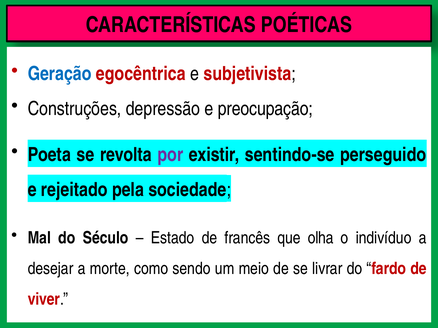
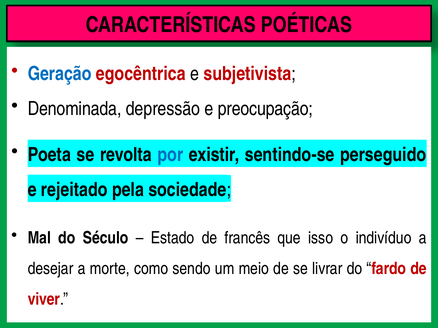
Construções: Construções -> Denominada (75, 109)
por colour: purple -> blue (170, 155)
olha: olha -> isso (321, 238)
